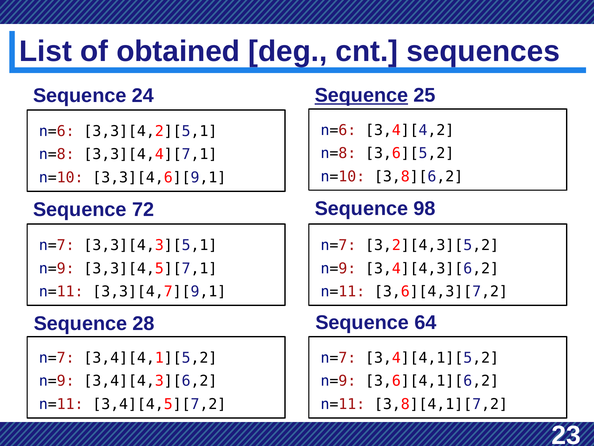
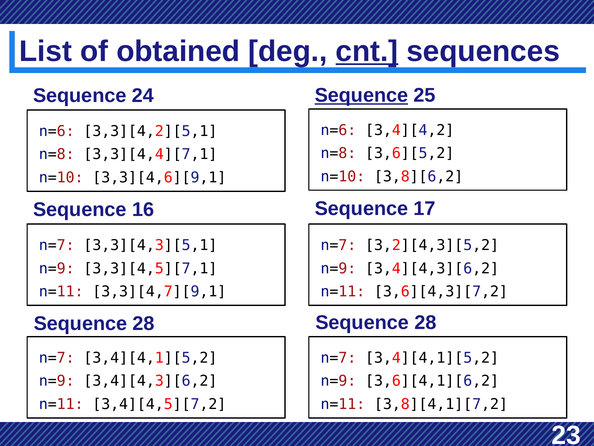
cnt underline: none -> present (367, 51)
98: 98 -> 17 (425, 208)
72: 72 -> 16 (143, 209)
28 Sequence 64: 64 -> 28 (425, 322)
